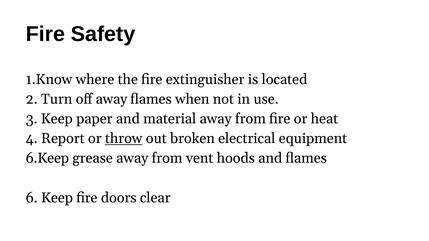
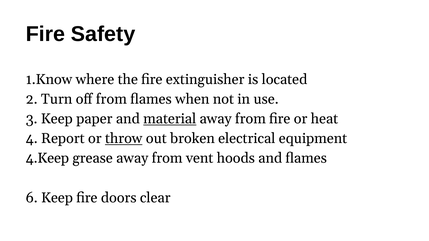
off away: away -> from (111, 99)
material underline: none -> present (170, 119)
6.Keep: 6.Keep -> 4.Keep (47, 158)
